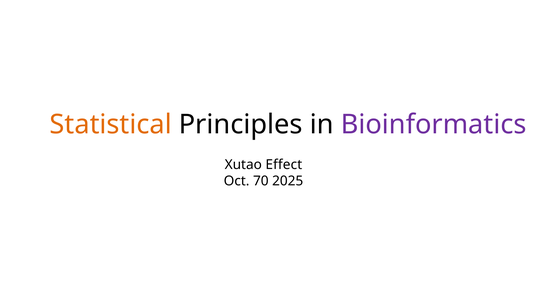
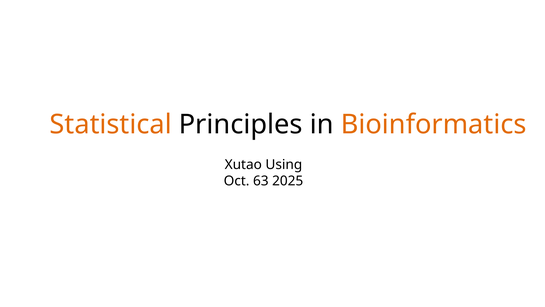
Bioinformatics colour: purple -> orange (434, 124)
Effect: Effect -> Using (284, 164)
70: 70 -> 63 (261, 181)
